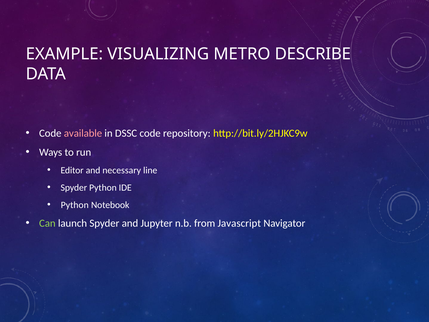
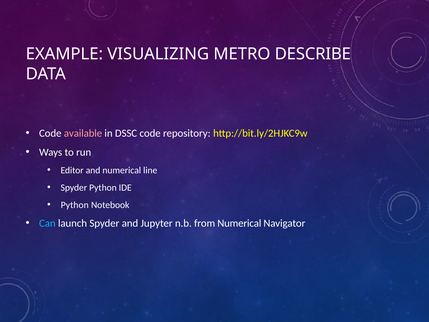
and necessary: necessary -> numerical (122, 170)
Can colour: light green -> light blue (47, 223)
from Javascript: Javascript -> Numerical (239, 223)
